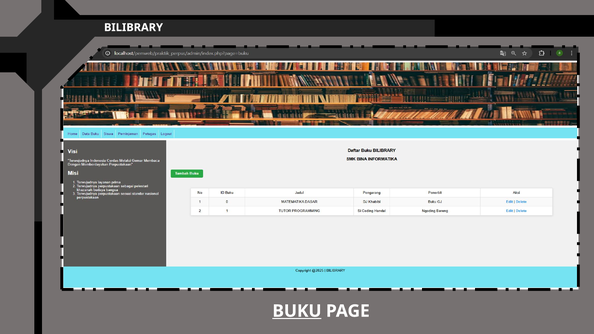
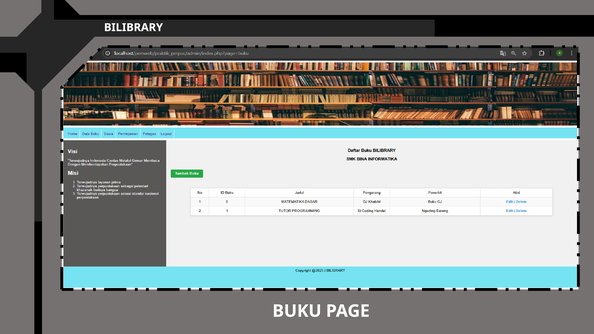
BUKU underline: present -> none (297, 311)
